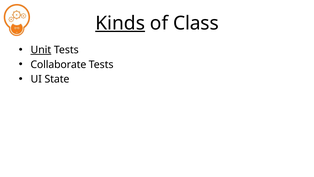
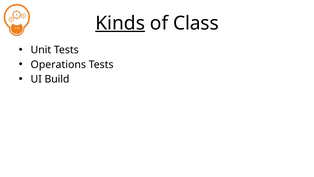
Unit underline: present -> none (41, 50)
Collaborate: Collaborate -> Operations (58, 64)
State: State -> Build (57, 79)
